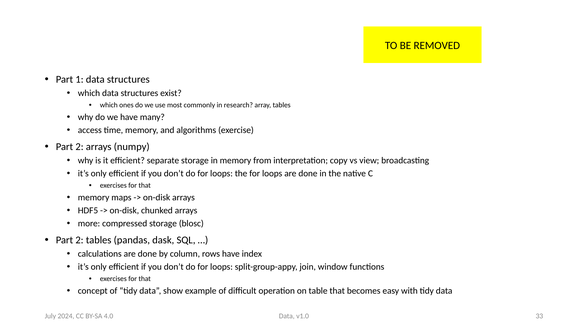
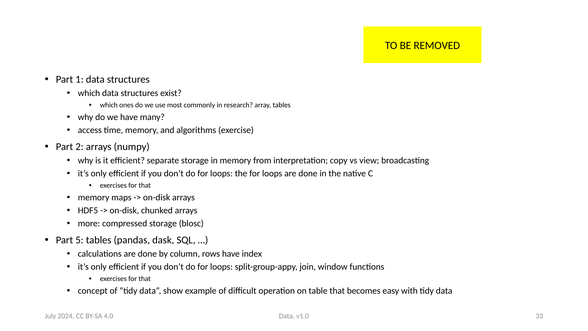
2: 2 -> 5 (79, 240)
